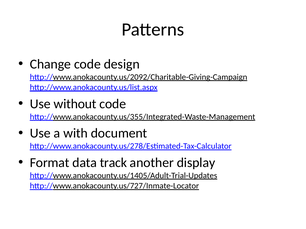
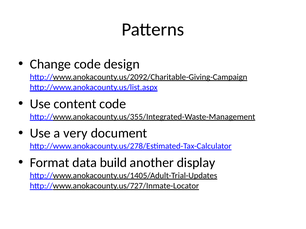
without: without -> content (75, 104)
with: with -> very (75, 134)
track: track -> build (113, 163)
